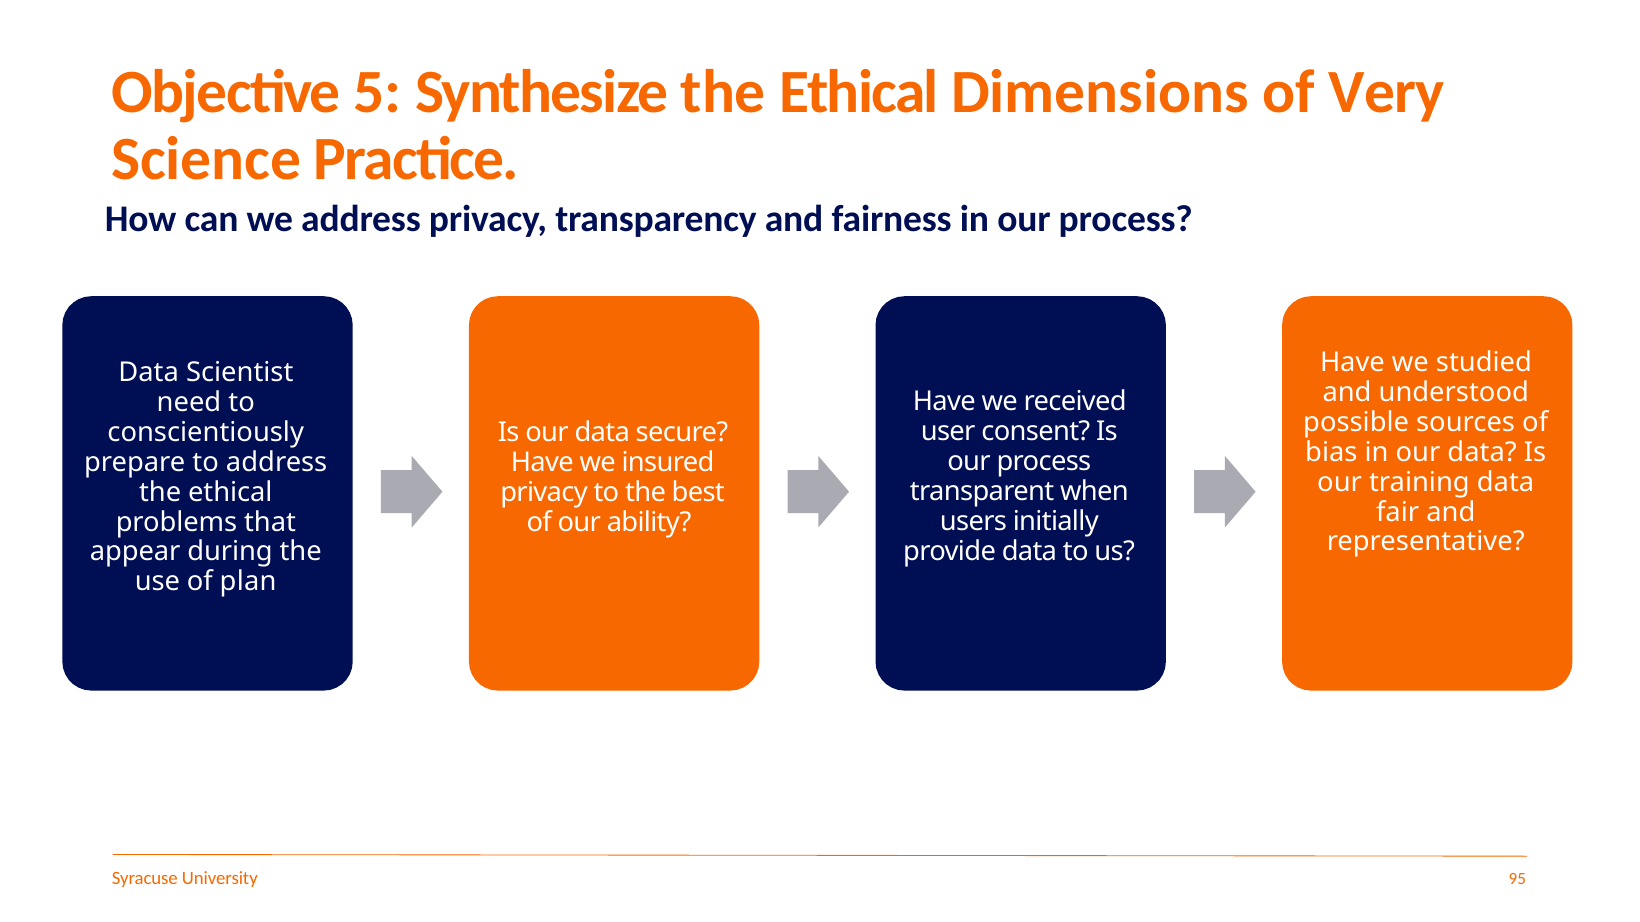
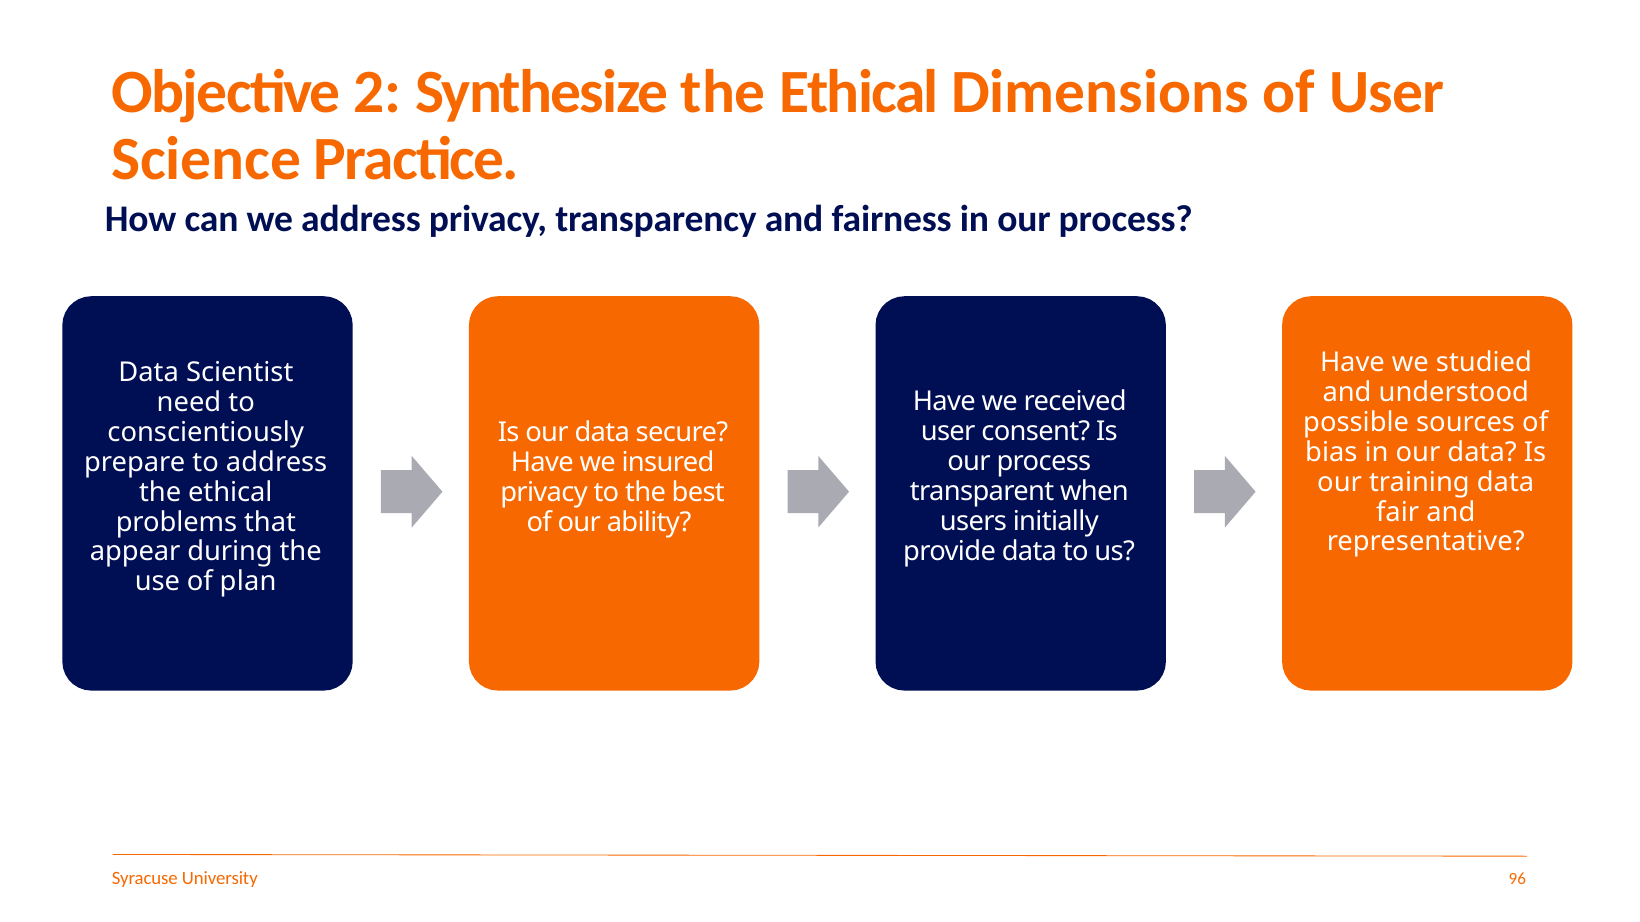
5: 5 -> 2 (377, 92)
of Very: Very -> User (1387, 92)
95: 95 -> 96 (1517, 879)
